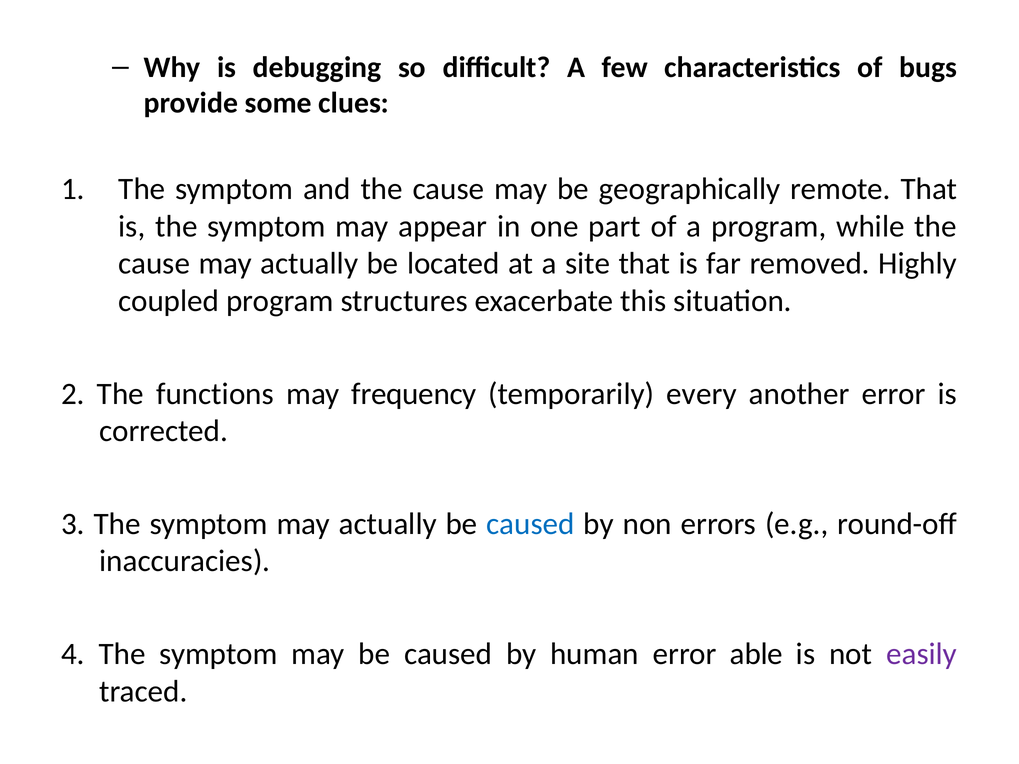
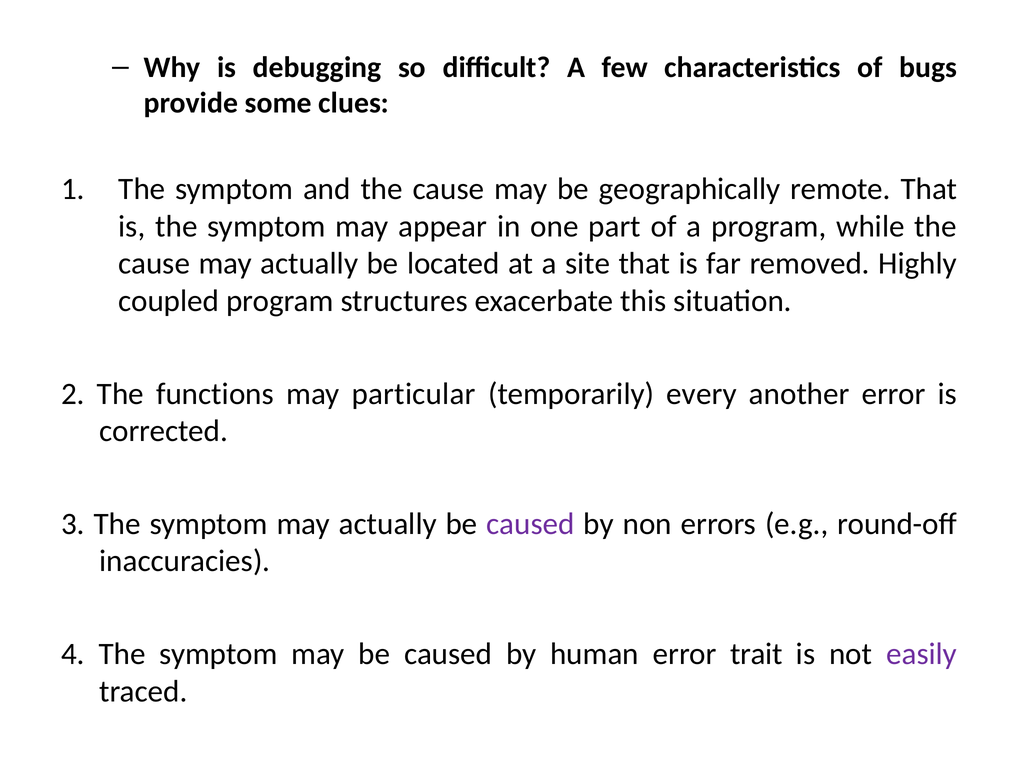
frequency: frequency -> particular (414, 394)
caused colour: blue -> purple (530, 524)
able: able -> trait (756, 654)
